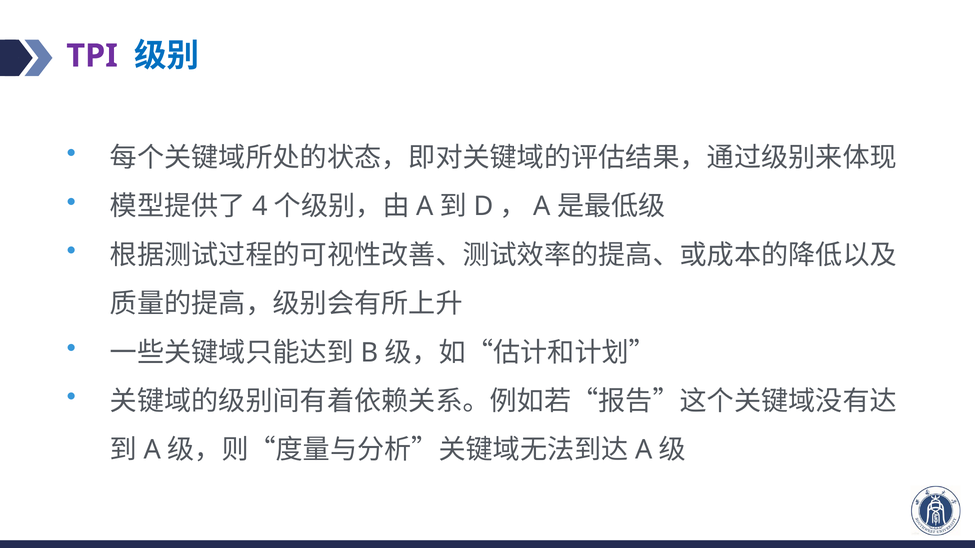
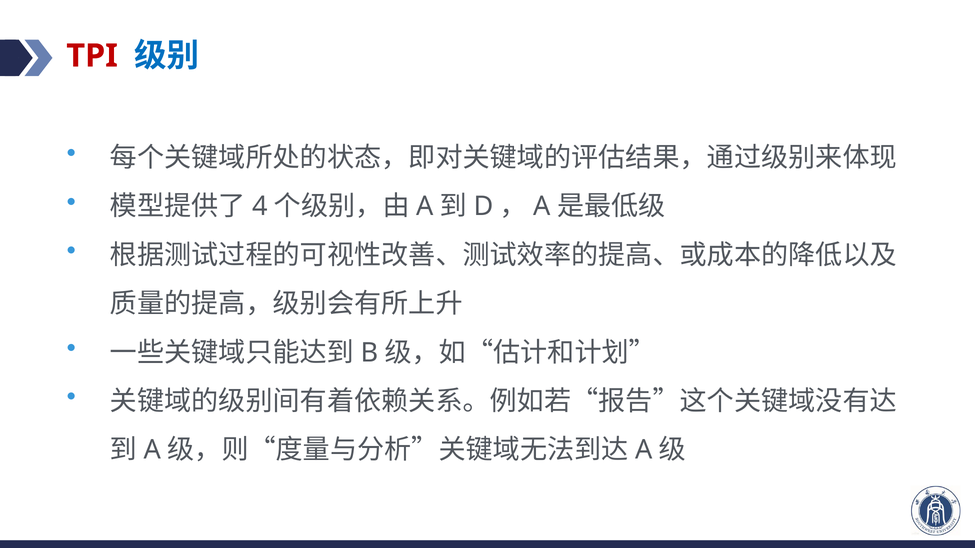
TPI colour: purple -> red (92, 56)
